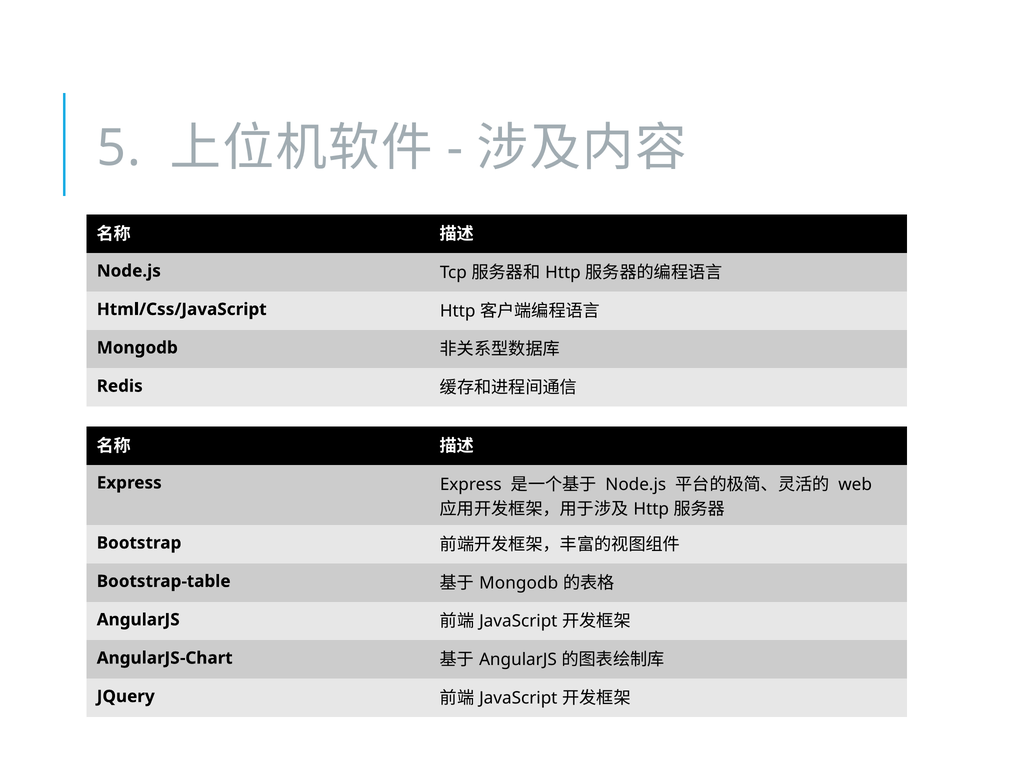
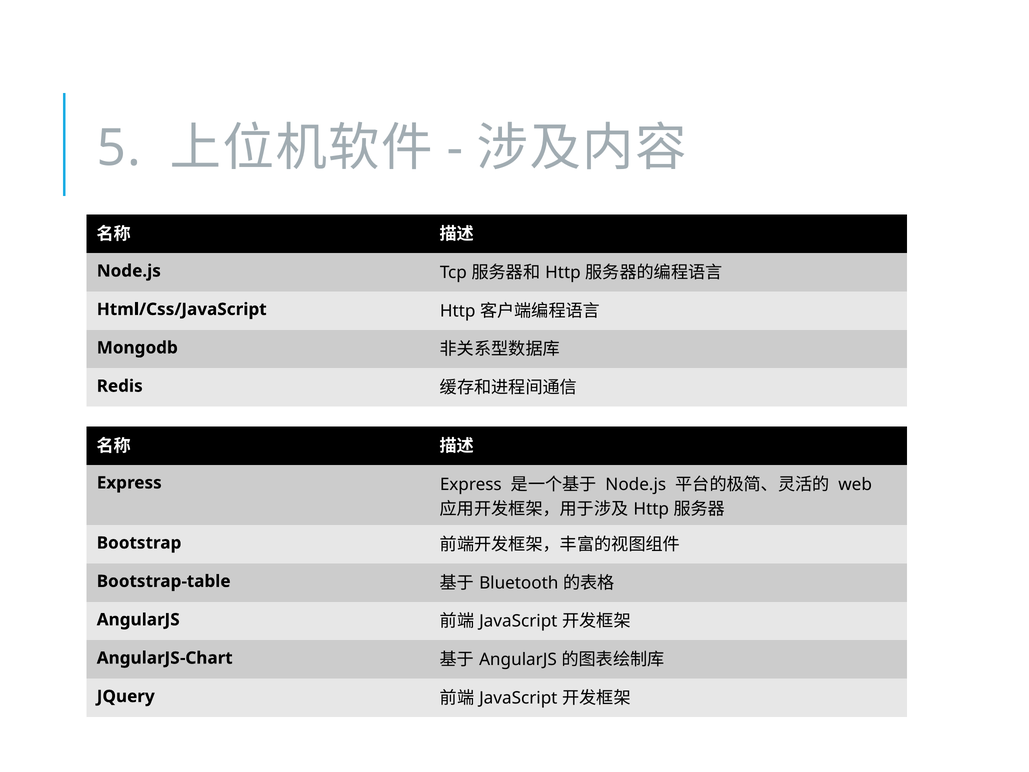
Mongodb: Mongodb -> Bluetooth (519, 583)
